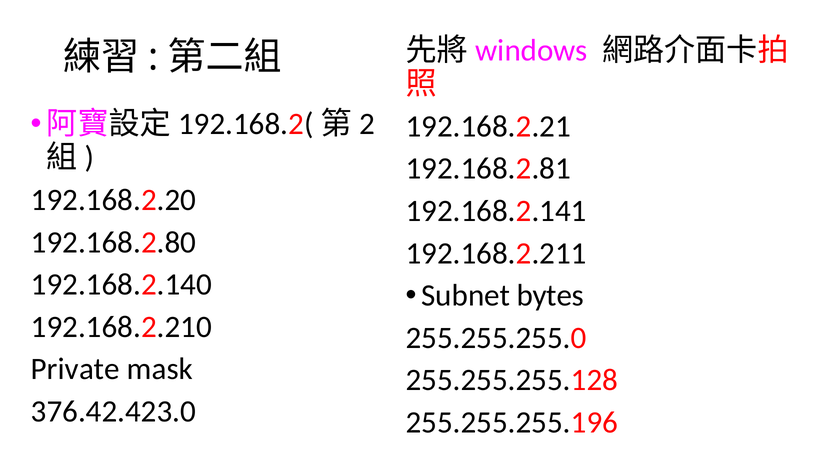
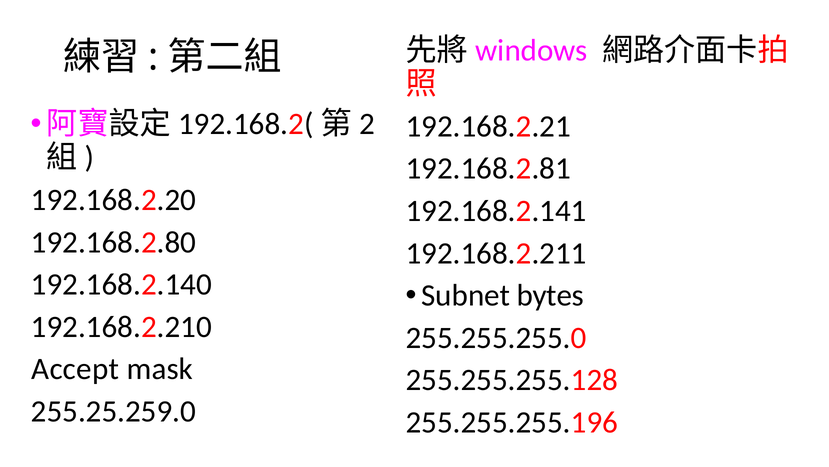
Private: Private -> Accept (75, 369)
376.42.423.0: 376.42.423.0 -> 255.25.259.0 (113, 411)
